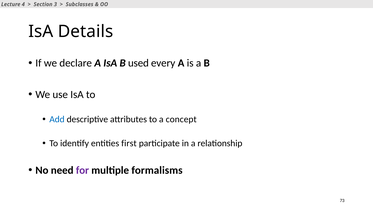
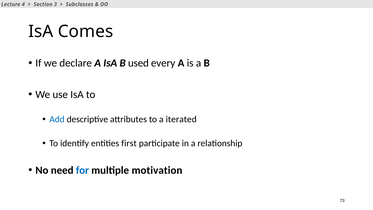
Details: Details -> Comes (86, 31)
concept: concept -> iterated (181, 119)
for colour: purple -> blue (82, 170)
formalisms: formalisms -> motivation (157, 170)
